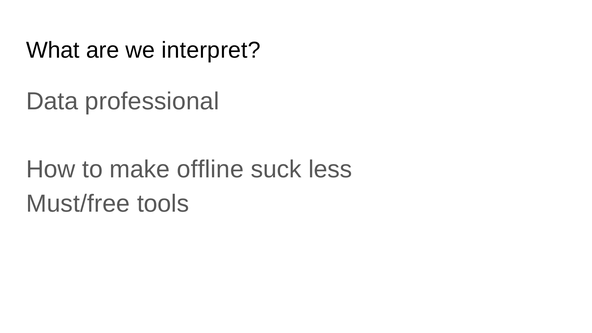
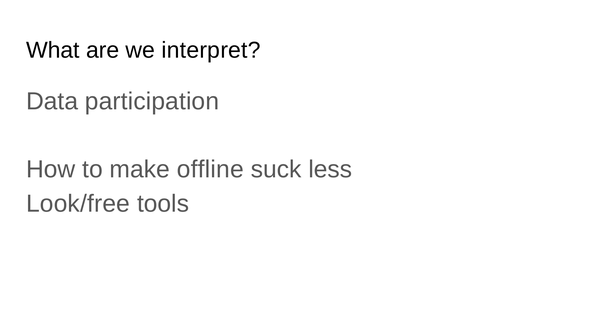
professional: professional -> participation (152, 101)
Must/free: Must/free -> Look/free (78, 204)
